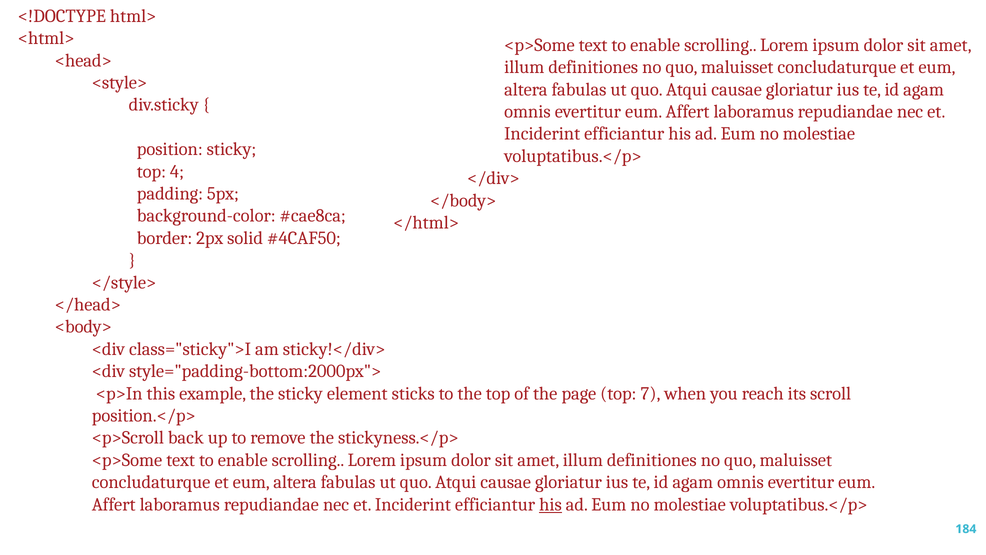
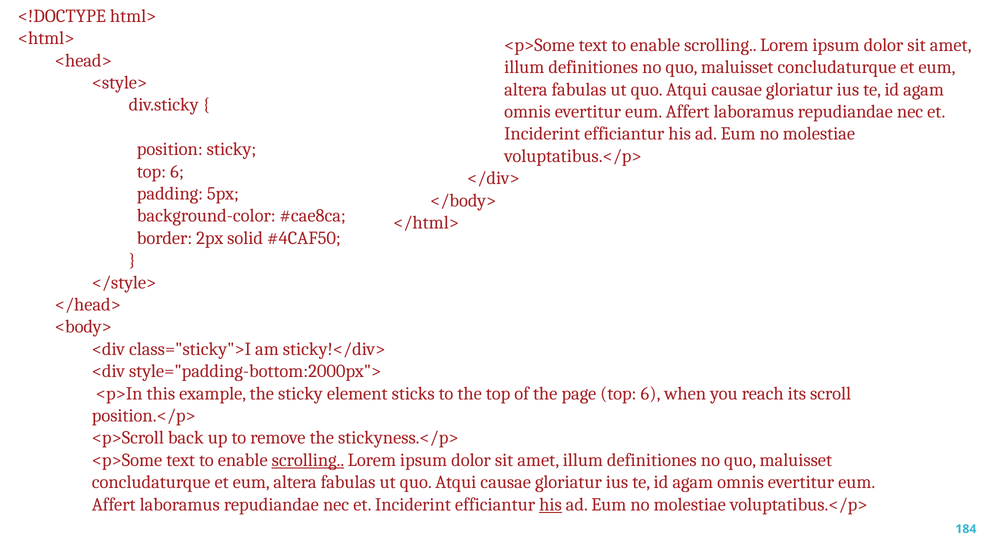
4: 4 -> 6 (177, 171)
page top 7: 7 -> 6 (650, 393)
scrolling underline: none -> present (308, 460)
